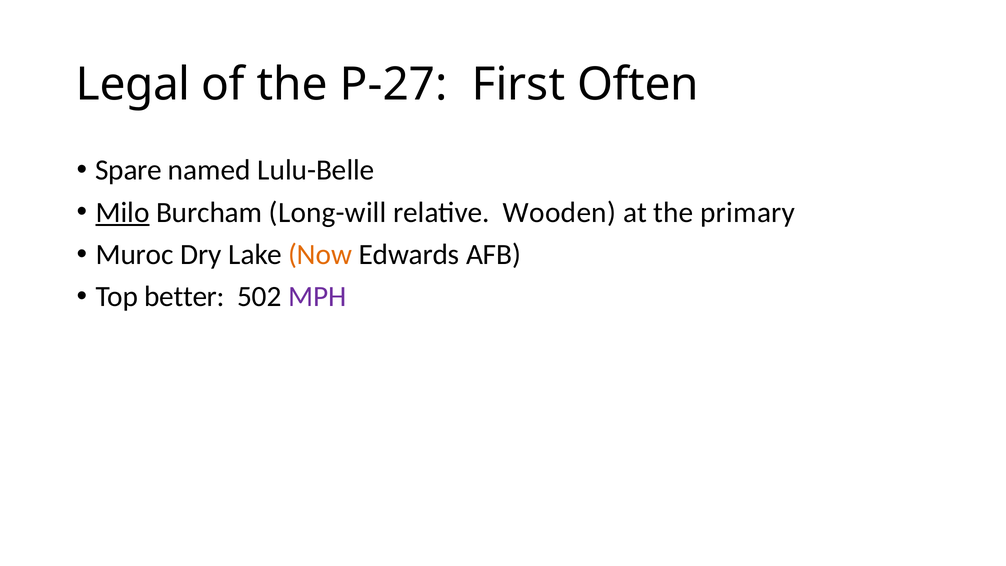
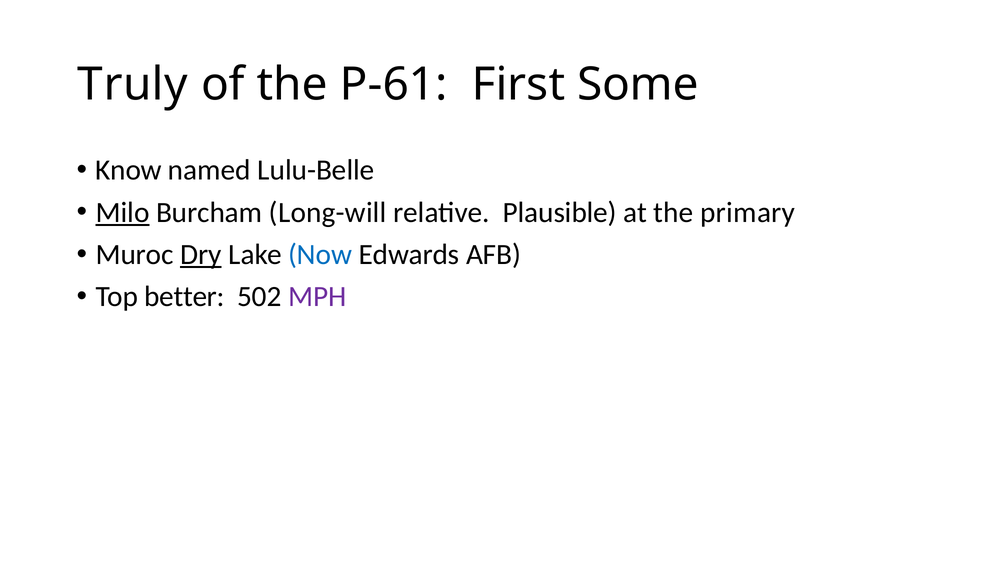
Legal: Legal -> Truly (133, 85)
P-27: P-27 -> P-61 (394, 85)
Often: Often -> Some (638, 85)
Spare: Spare -> Know (129, 170)
Wooden: Wooden -> Plausible (560, 212)
Dry underline: none -> present (201, 254)
Now colour: orange -> blue (320, 254)
